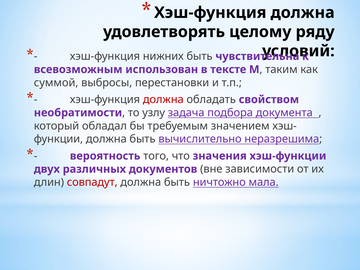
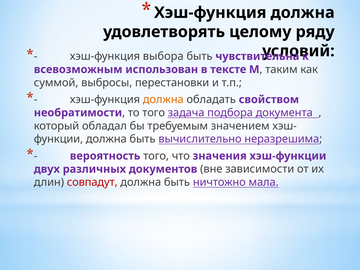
нижних: нижних -> выбора (163, 56)
должна colour: red -> orange (163, 100)
то узлу: узлу -> того (154, 113)
